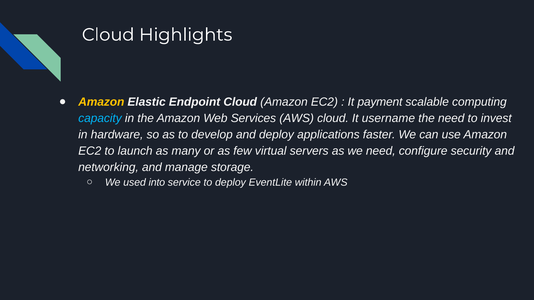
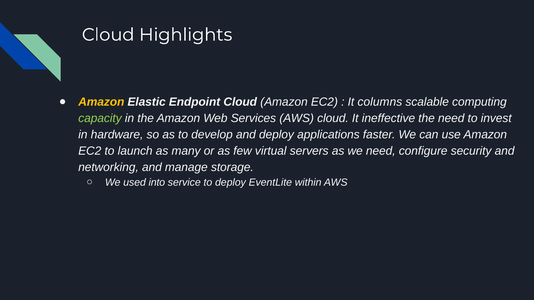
payment: payment -> columns (380, 102)
capacity colour: light blue -> light green (100, 119)
username: username -> ineffective (388, 119)
